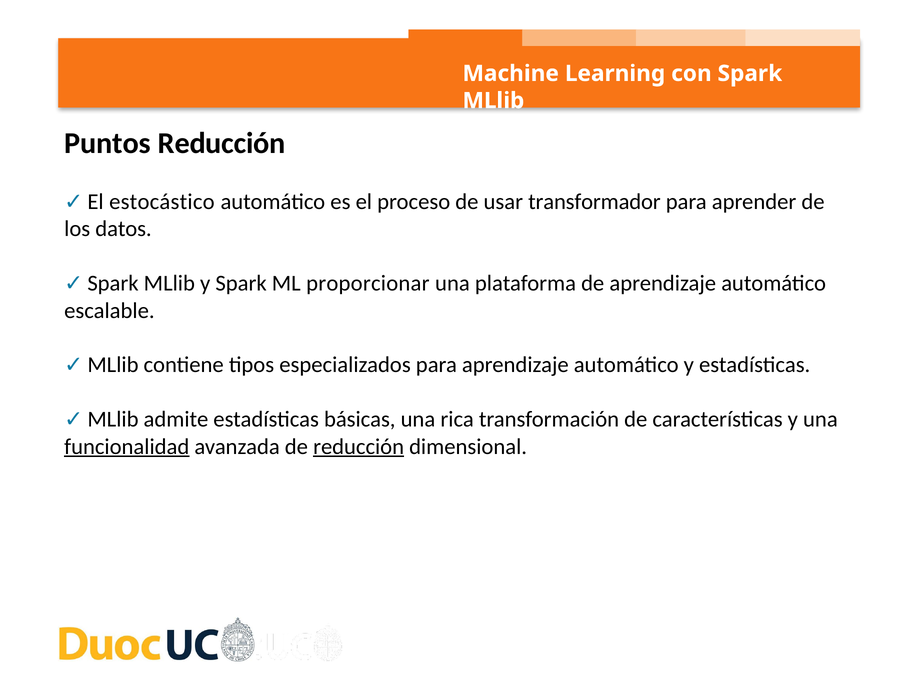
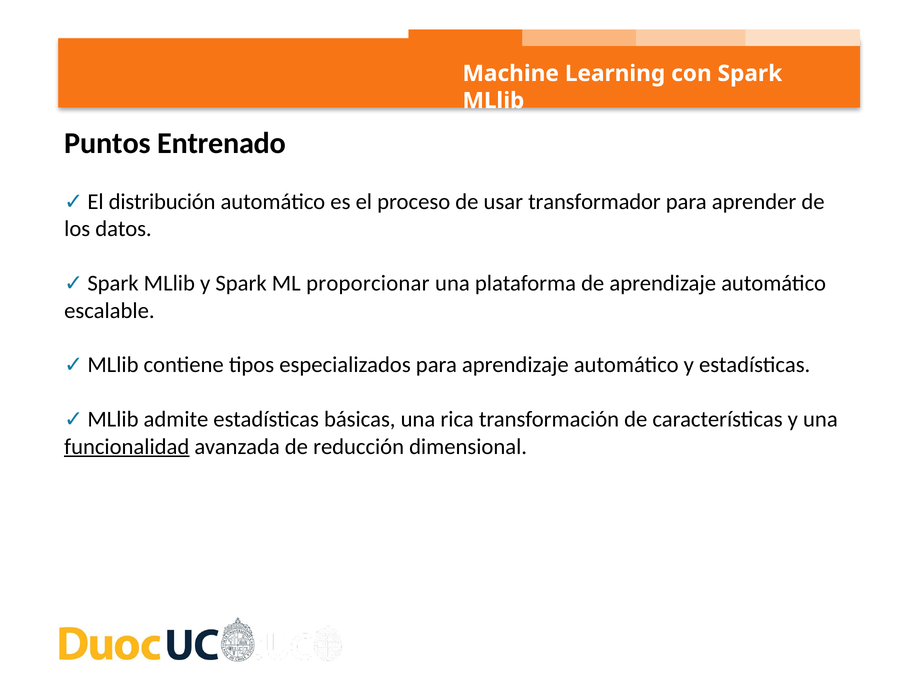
Puntos Reducción: Reducción -> Entrenado (222, 143)
estocástico: estocástico -> distribución (162, 202)
reducción underline: present -> none (359, 447)
